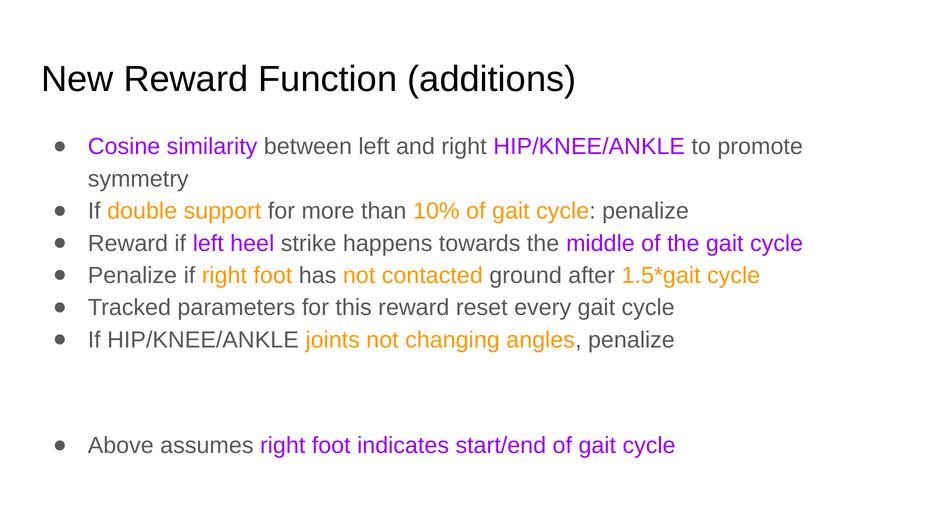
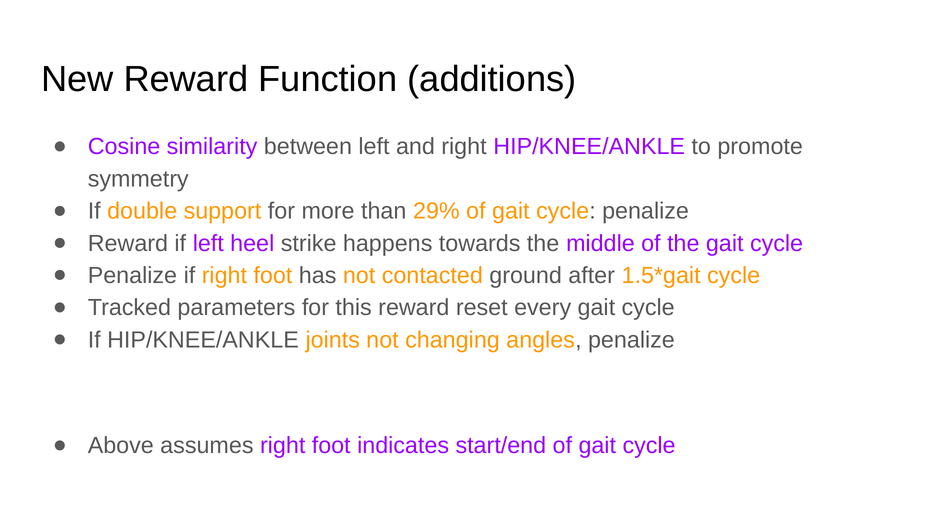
10%: 10% -> 29% (436, 211)
